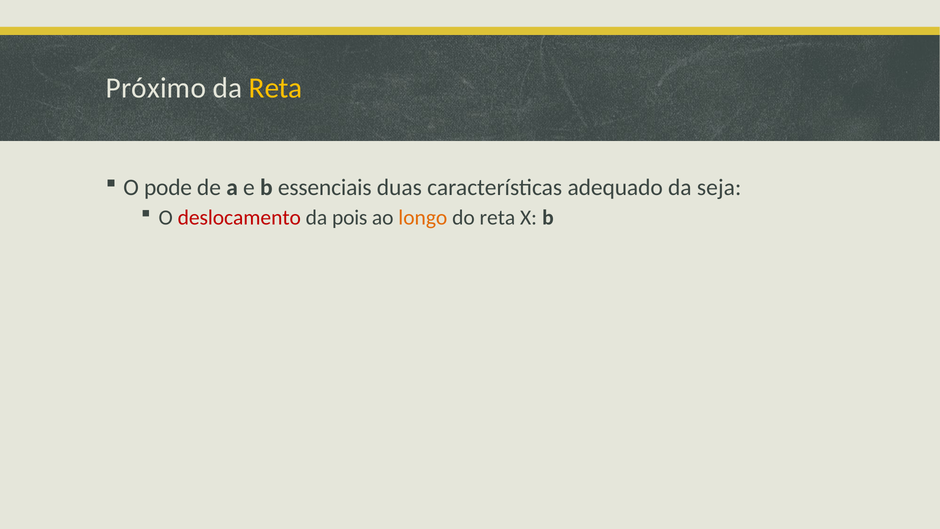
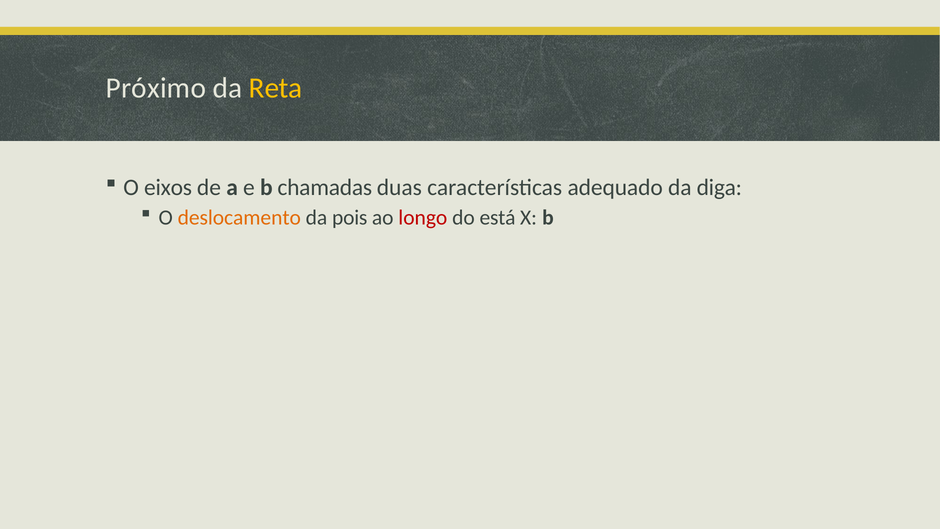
pode: pode -> eixos (168, 188)
essenciais: essenciais -> chamadas (325, 188)
seja: seja -> diga (719, 188)
deslocamento colour: red -> orange (239, 217)
longo colour: orange -> red (423, 217)
do reta: reta -> está (498, 217)
